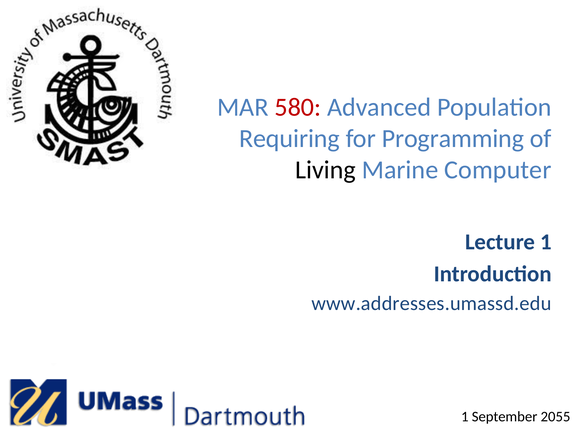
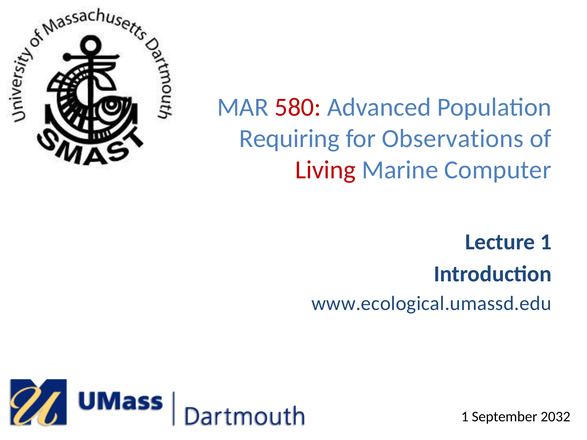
Programming: Programming -> Observations (453, 139)
Living colour: black -> red (326, 170)
www.addresses.umassd.edu: www.addresses.umassd.edu -> www.ecological.umassd.edu (431, 304)
2055: 2055 -> 2032 (556, 417)
